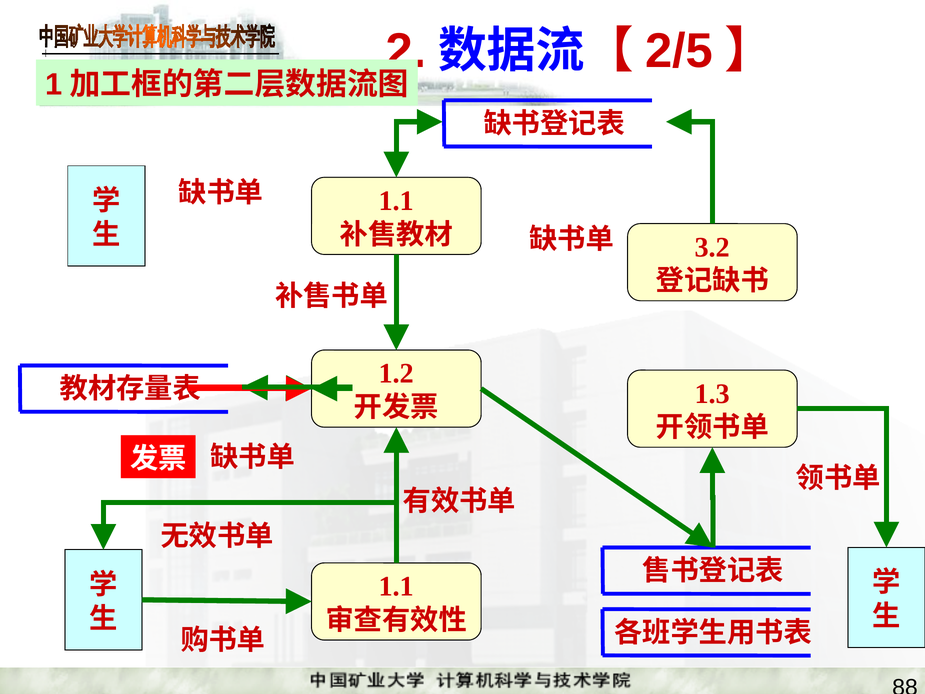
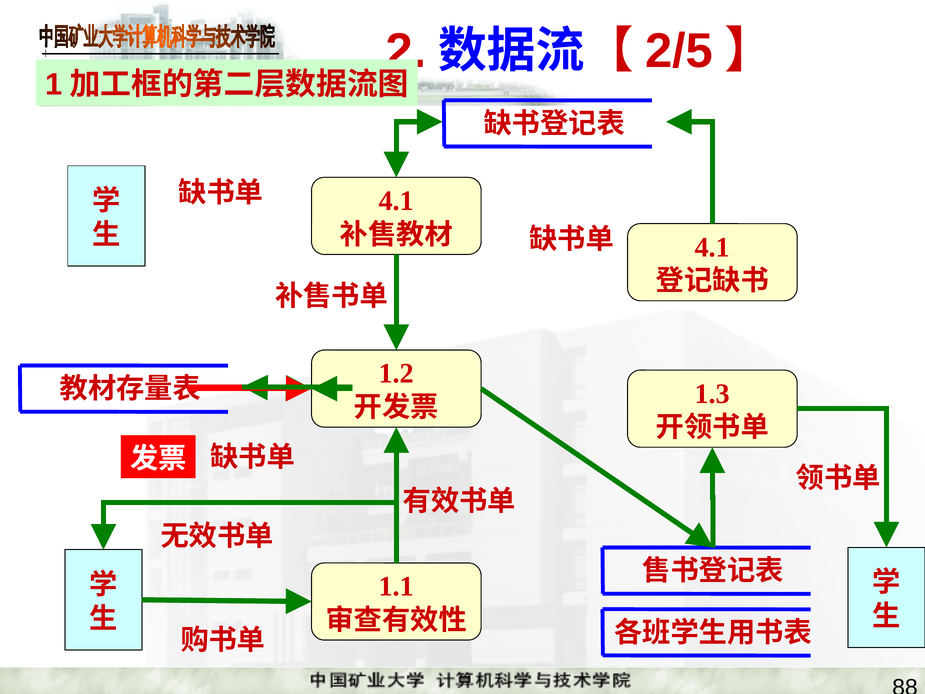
1.1: 1.1 -> 4.1 (396, 201)
3.2: 3.2 -> 4.1 (712, 247)
